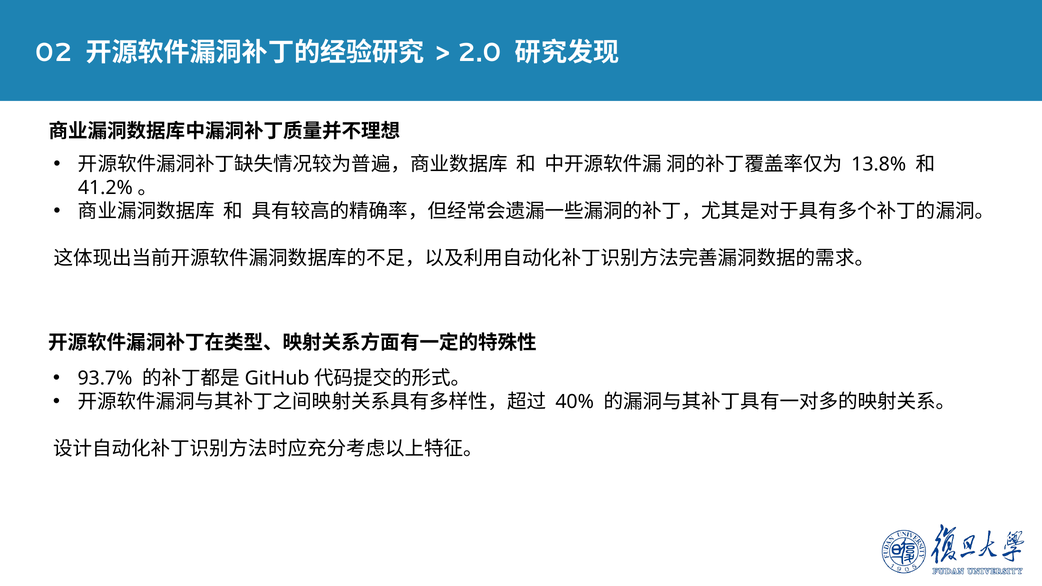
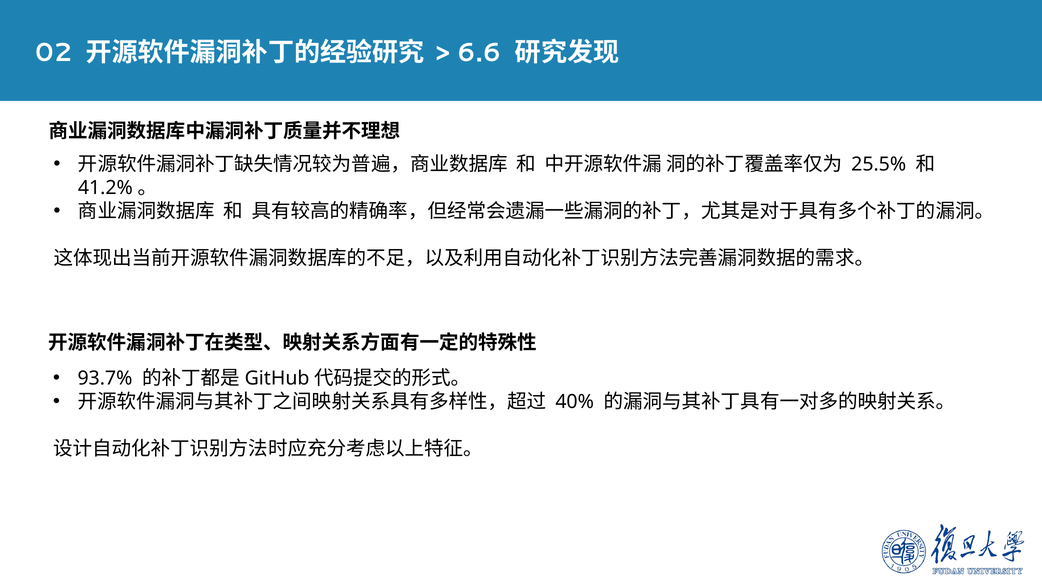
2.0: 2.0 -> 6.6 (479, 53)
13.8%: 13.8% -> 25.5% (879, 164)
